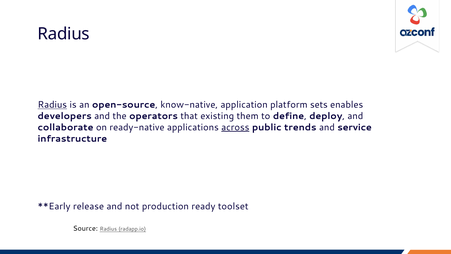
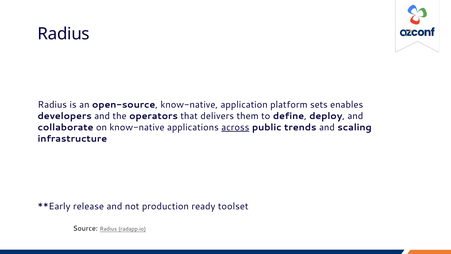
Radius underline: present -> none (52, 105)
existing: existing -> delivers (217, 116)
on ready-native: ready-native -> know-native (137, 127)
service: service -> scaling (355, 127)
